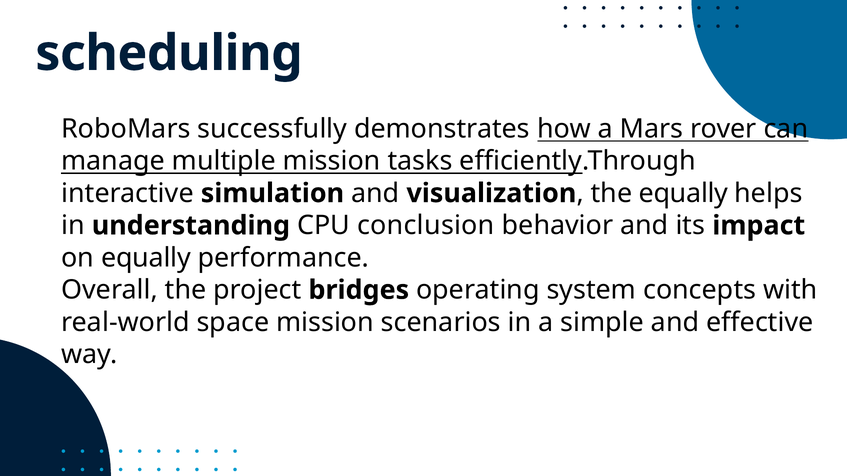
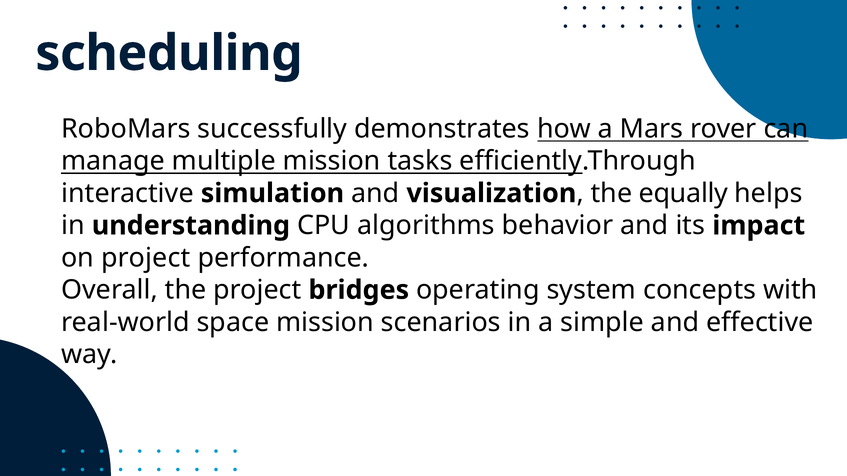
conclusion: conclusion -> algorithms (426, 226)
on equally: equally -> project (146, 258)
